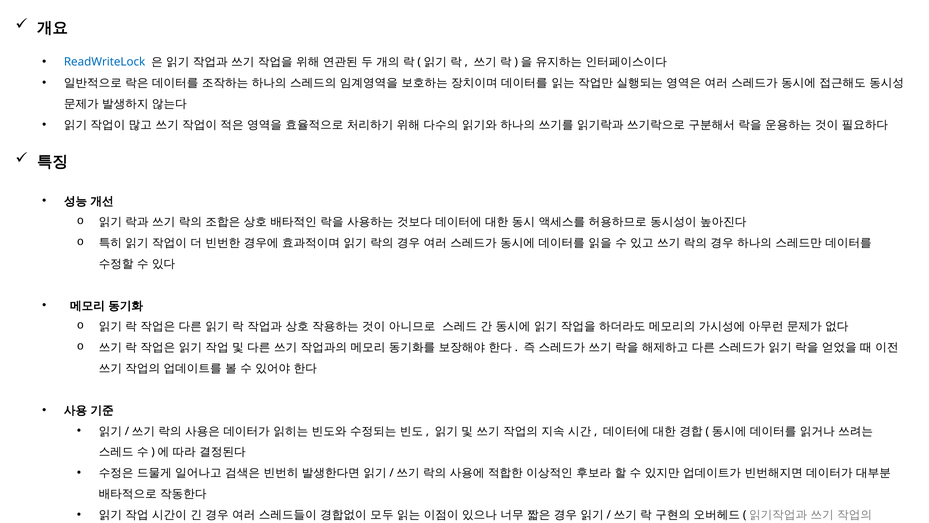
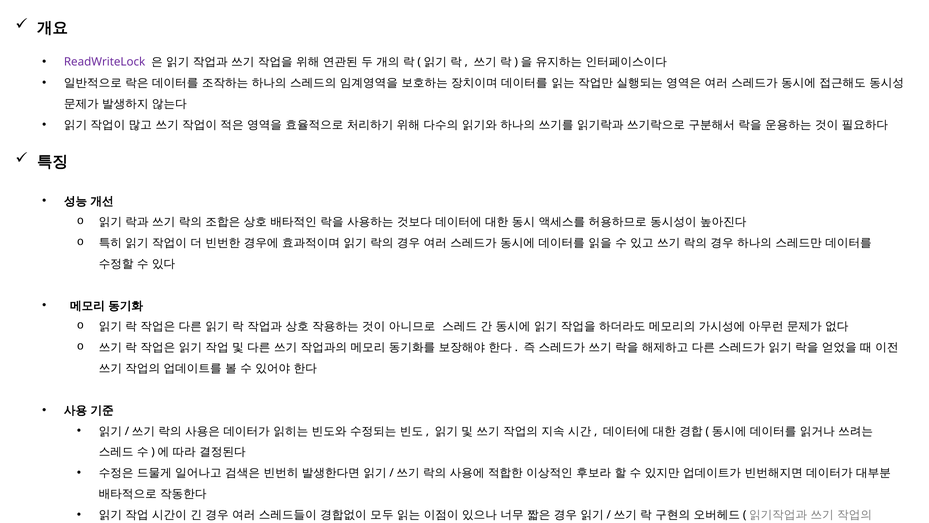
ReadWriteLock colour: blue -> purple (105, 62)
